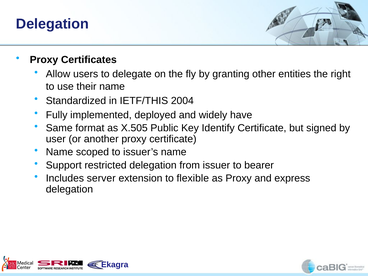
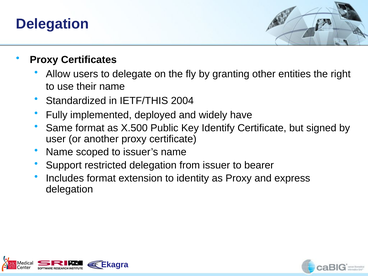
X.505: X.505 -> X.500 (134, 128)
Includes server: server -> format (101, 178)
flexible: flexible -> identity (193, 178)
